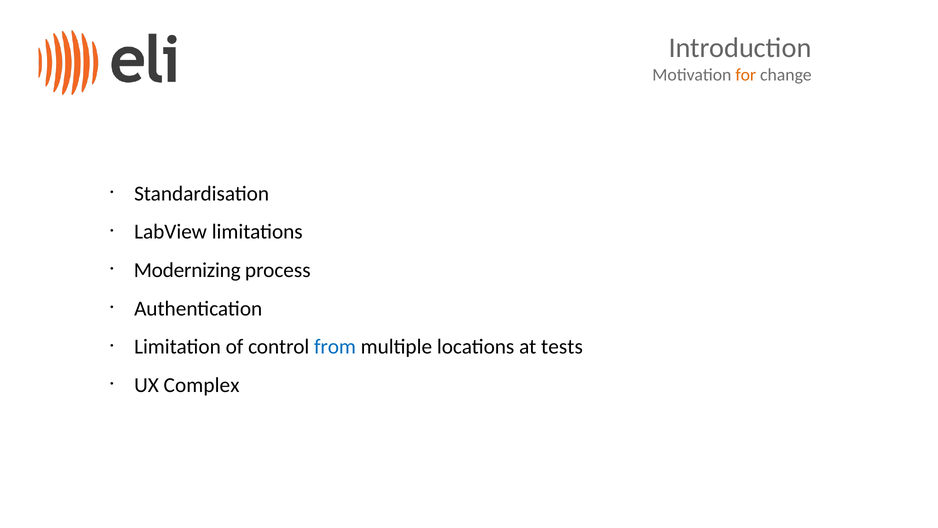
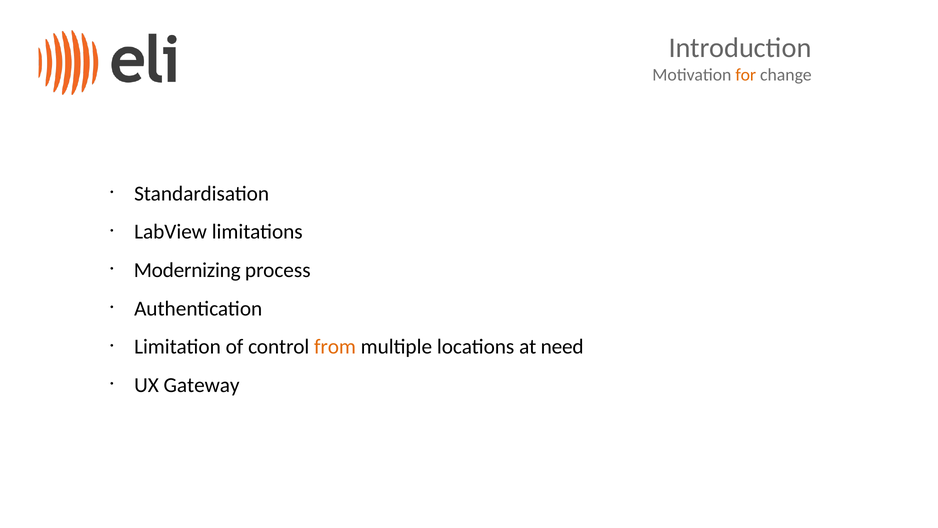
from colour: blue -> orange (335, 347)
tests: tests -> need (562, 347)
Complex: Complex -> Gateway (202, 385)
